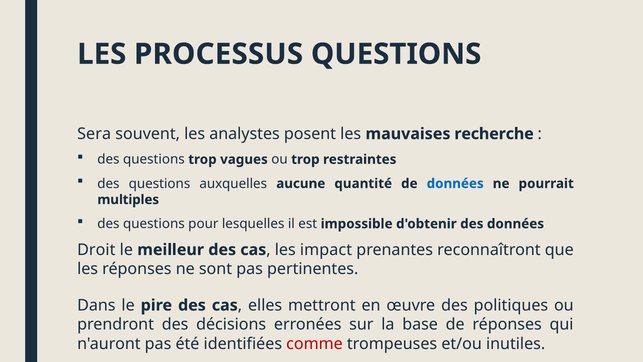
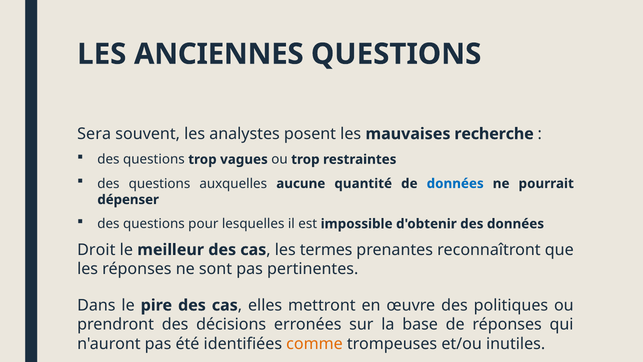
PROCESSUS: PROCESSUS -> ANCIENNES (219, 54)
multiples: multiples -> dépenser (128, 200)
impact: impact -> termes (326, 250)
comme colour: red -> orange (314, 344)
